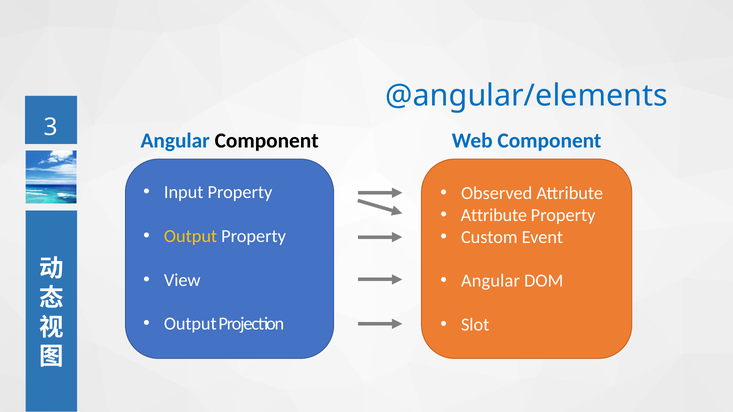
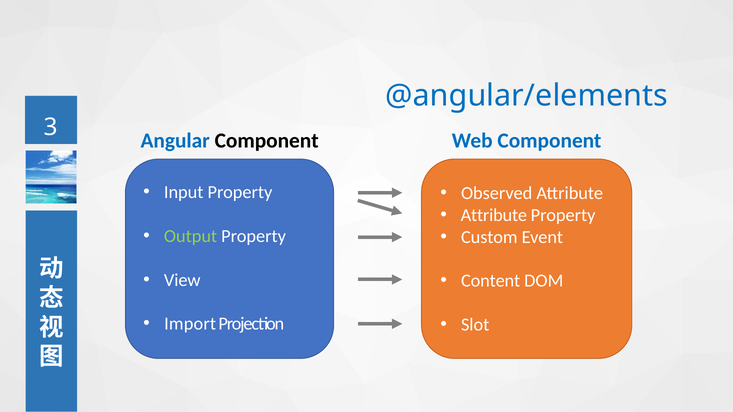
Output colour: yellow -> light green (191, 236)
Angular: Angular -> Content (491, 281)
Output: Output -> Import (190, 324)
